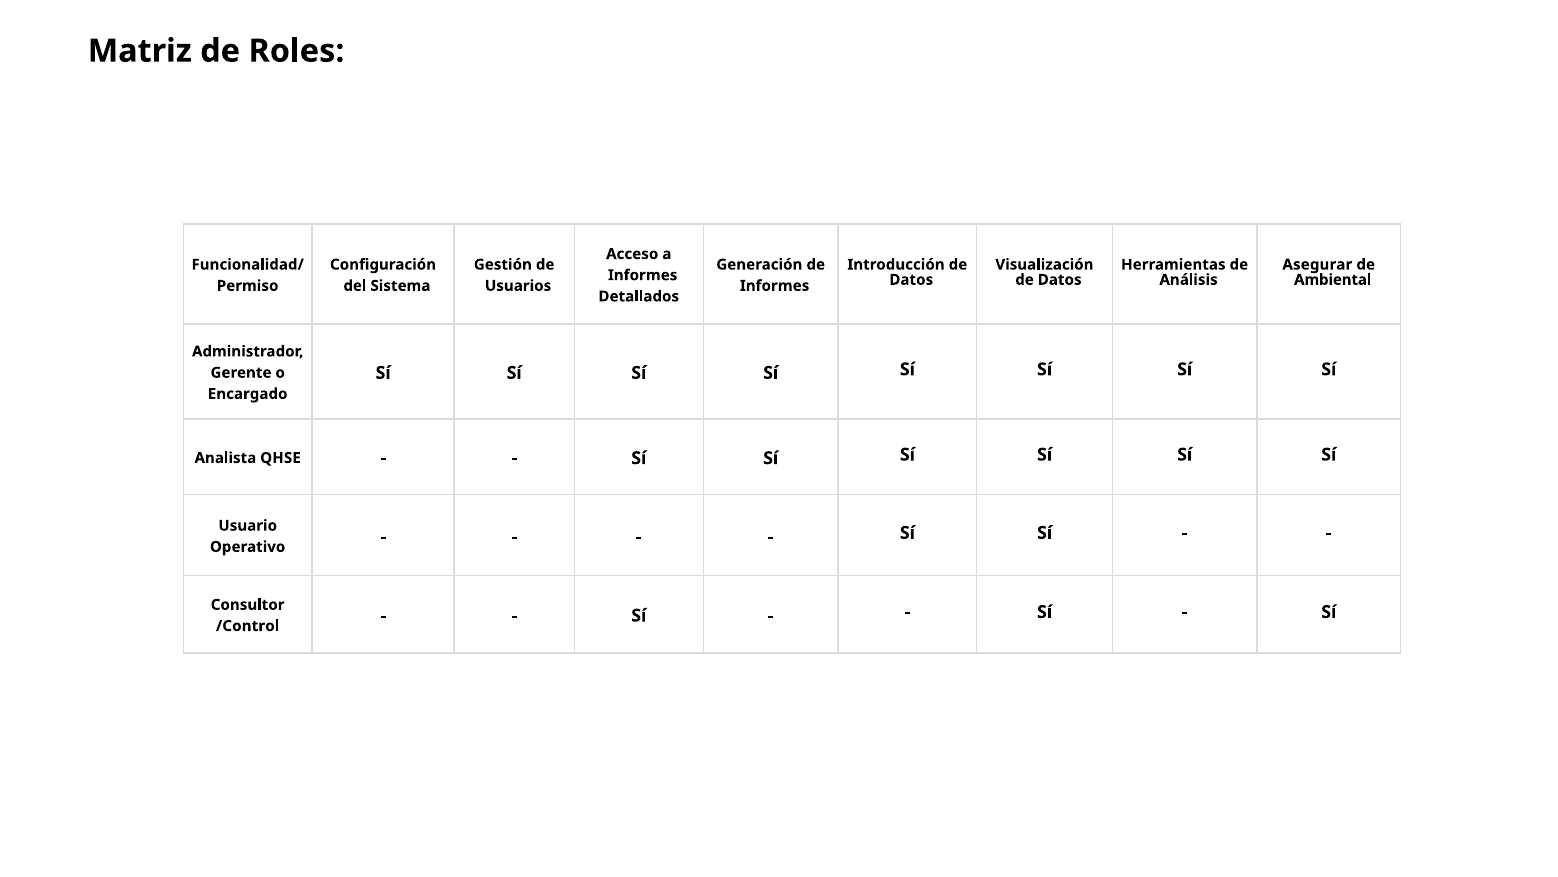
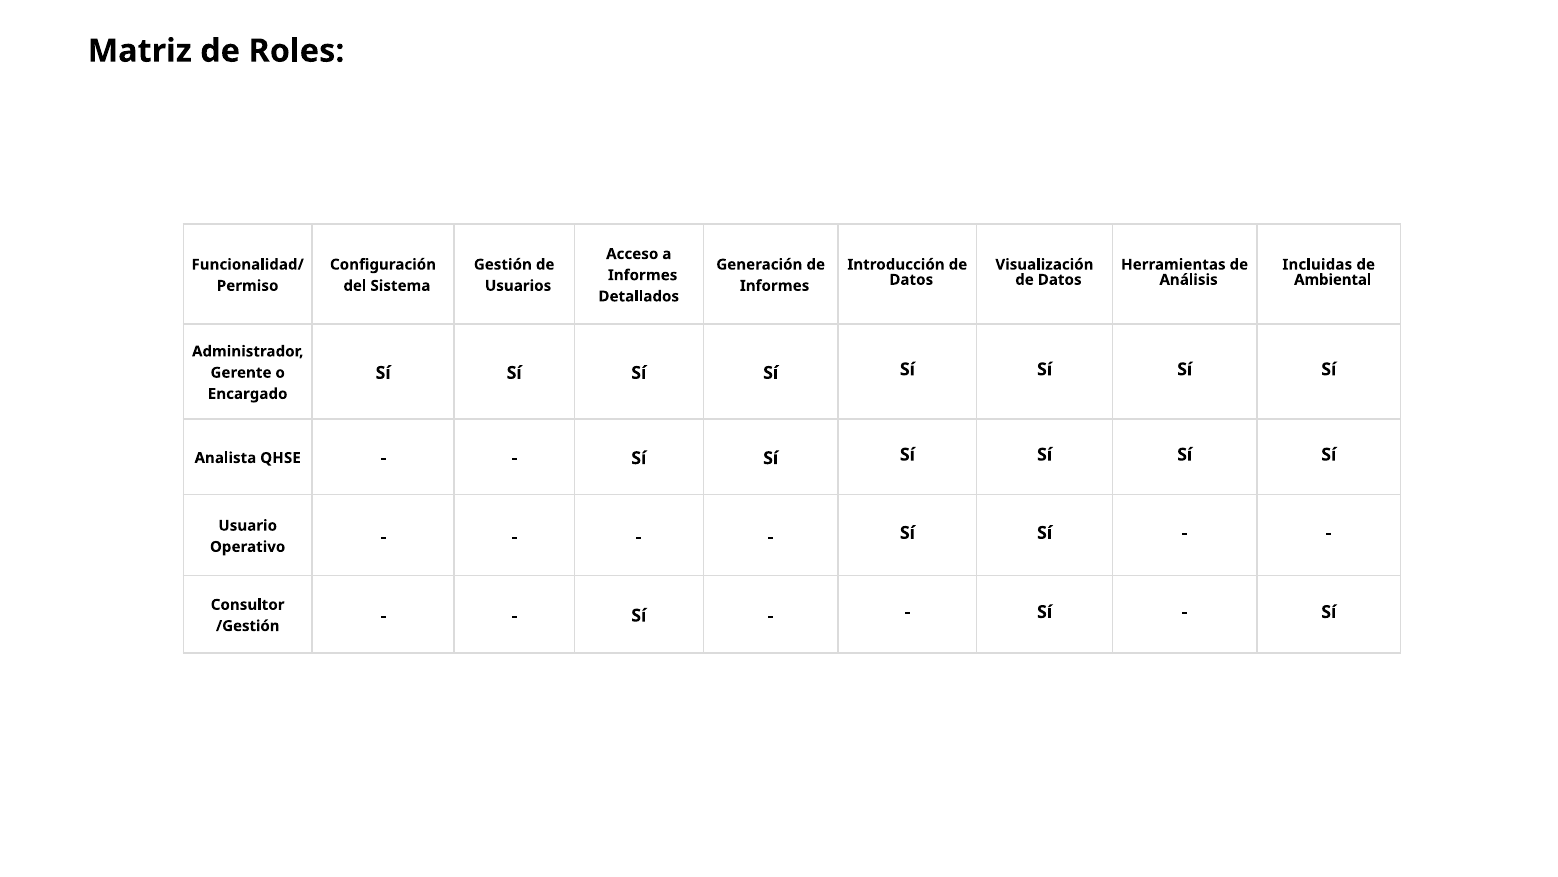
Asegurar: Asegurar -> Incluidas (1317, 264)
/Control: /Control -> /Gestión (248, 626)
